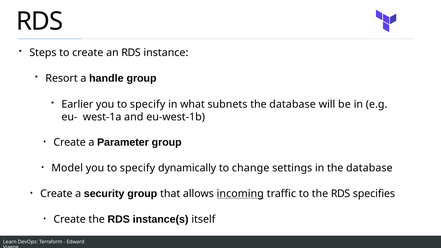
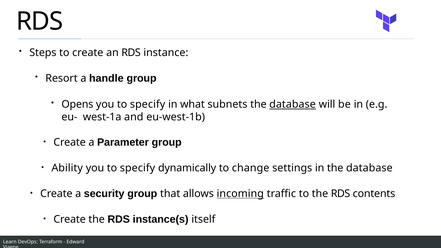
Earlier: Earlier -> Opens (77, 105)
database underline: none -> present (293, 105)
Model: Model -> Ability (67, 168)
specifies: specifies -> contents (374, 194)
